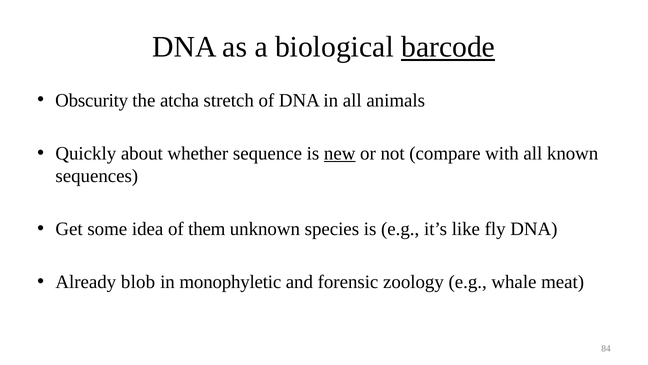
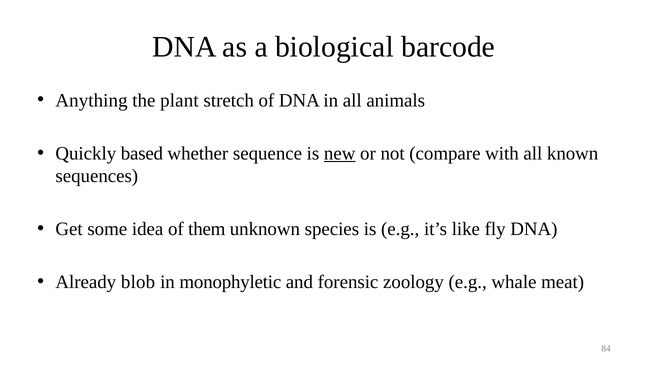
barcode underline: present -> none (448, 47)
Obscurity: Obscurity -> Anything (92, 100)
atcha: atcha -> plant (179, 100)
about: about -> based (142, 153)
